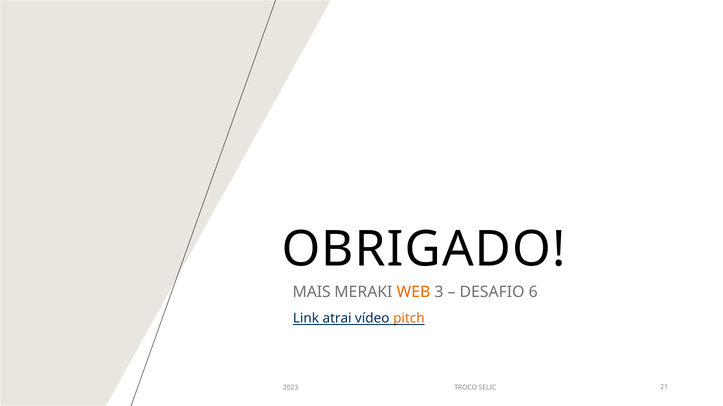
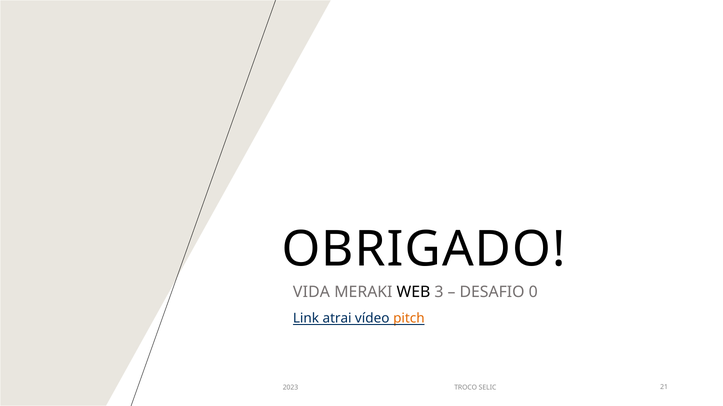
MAIS: MAIS -> VIDA (311, 293)
WEB colour: orange -> black (413, 293)
6: 6 -> 0 (533, 293)
